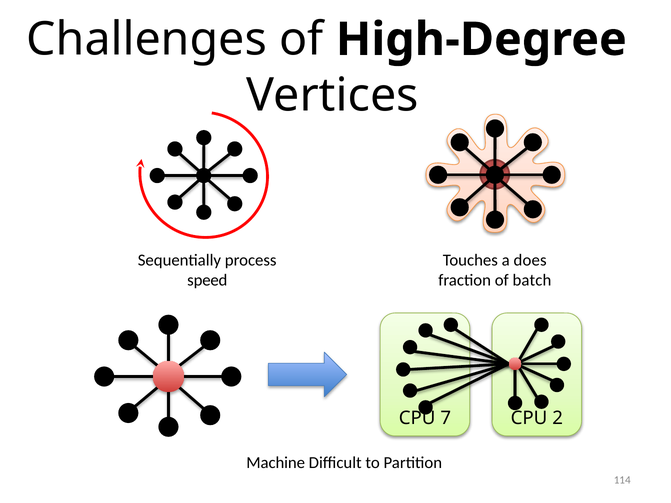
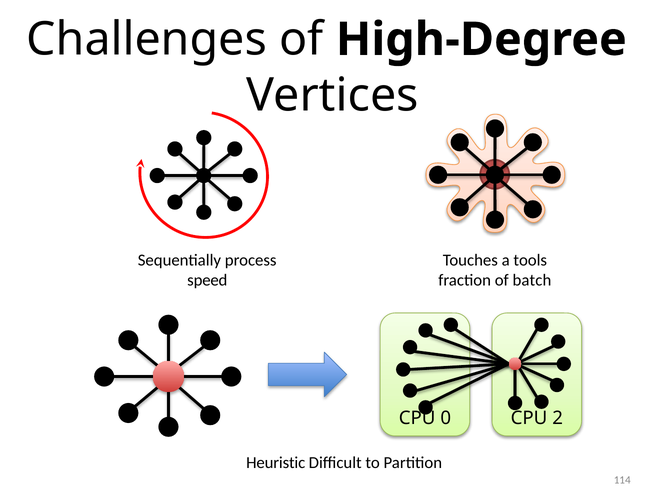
does: does -> tools (530, 260)
7: 7 -> 0 (446, 419)
Machine: Machine -> Heuristic (276, 463)
